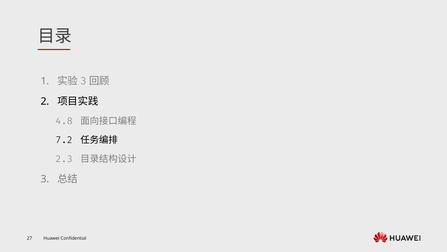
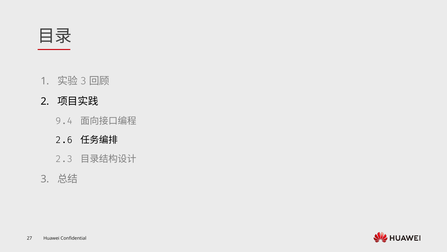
4.8: 4.8 -> 9.4 (64, 121)
7.2: 7.2 -> 2.6 (64, 140)
